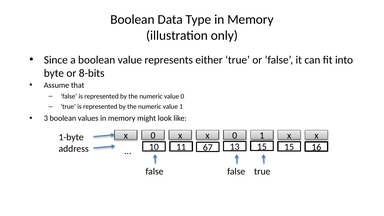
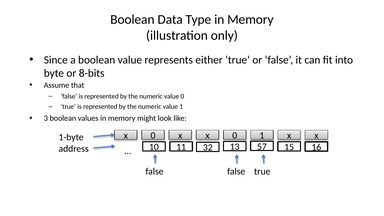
67: 67 -> 32 (208, 148)
13 15: 15 -> 57 (262, 147)
